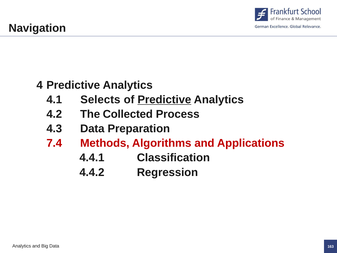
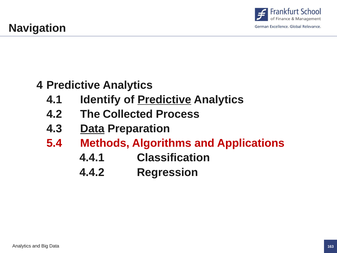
Selects: Selects -> Identify (100, 100)
Data underline: none -> present (92, 129)
7.4: 7.4 -> 5.4 (54, 143)
